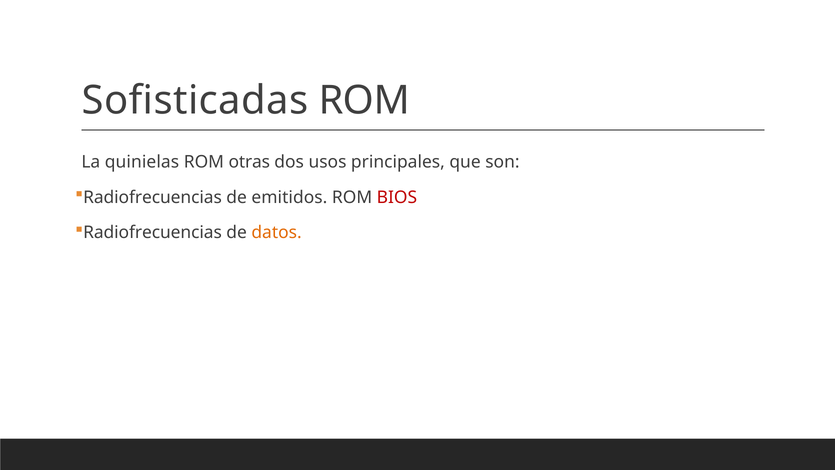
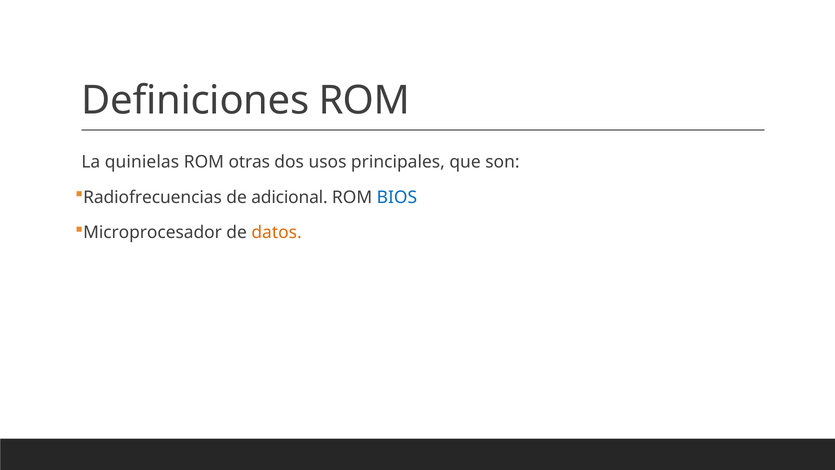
Sofisticadas: Sofisticadas -> Definiciones (195, 100)
emitidos: emitidos -> adicional (290, 197)
BIOS colour: red -> blue (397, 197)
Radiofrecuencias: Radiofrecuencias -> Microprocesador (152, 232)
